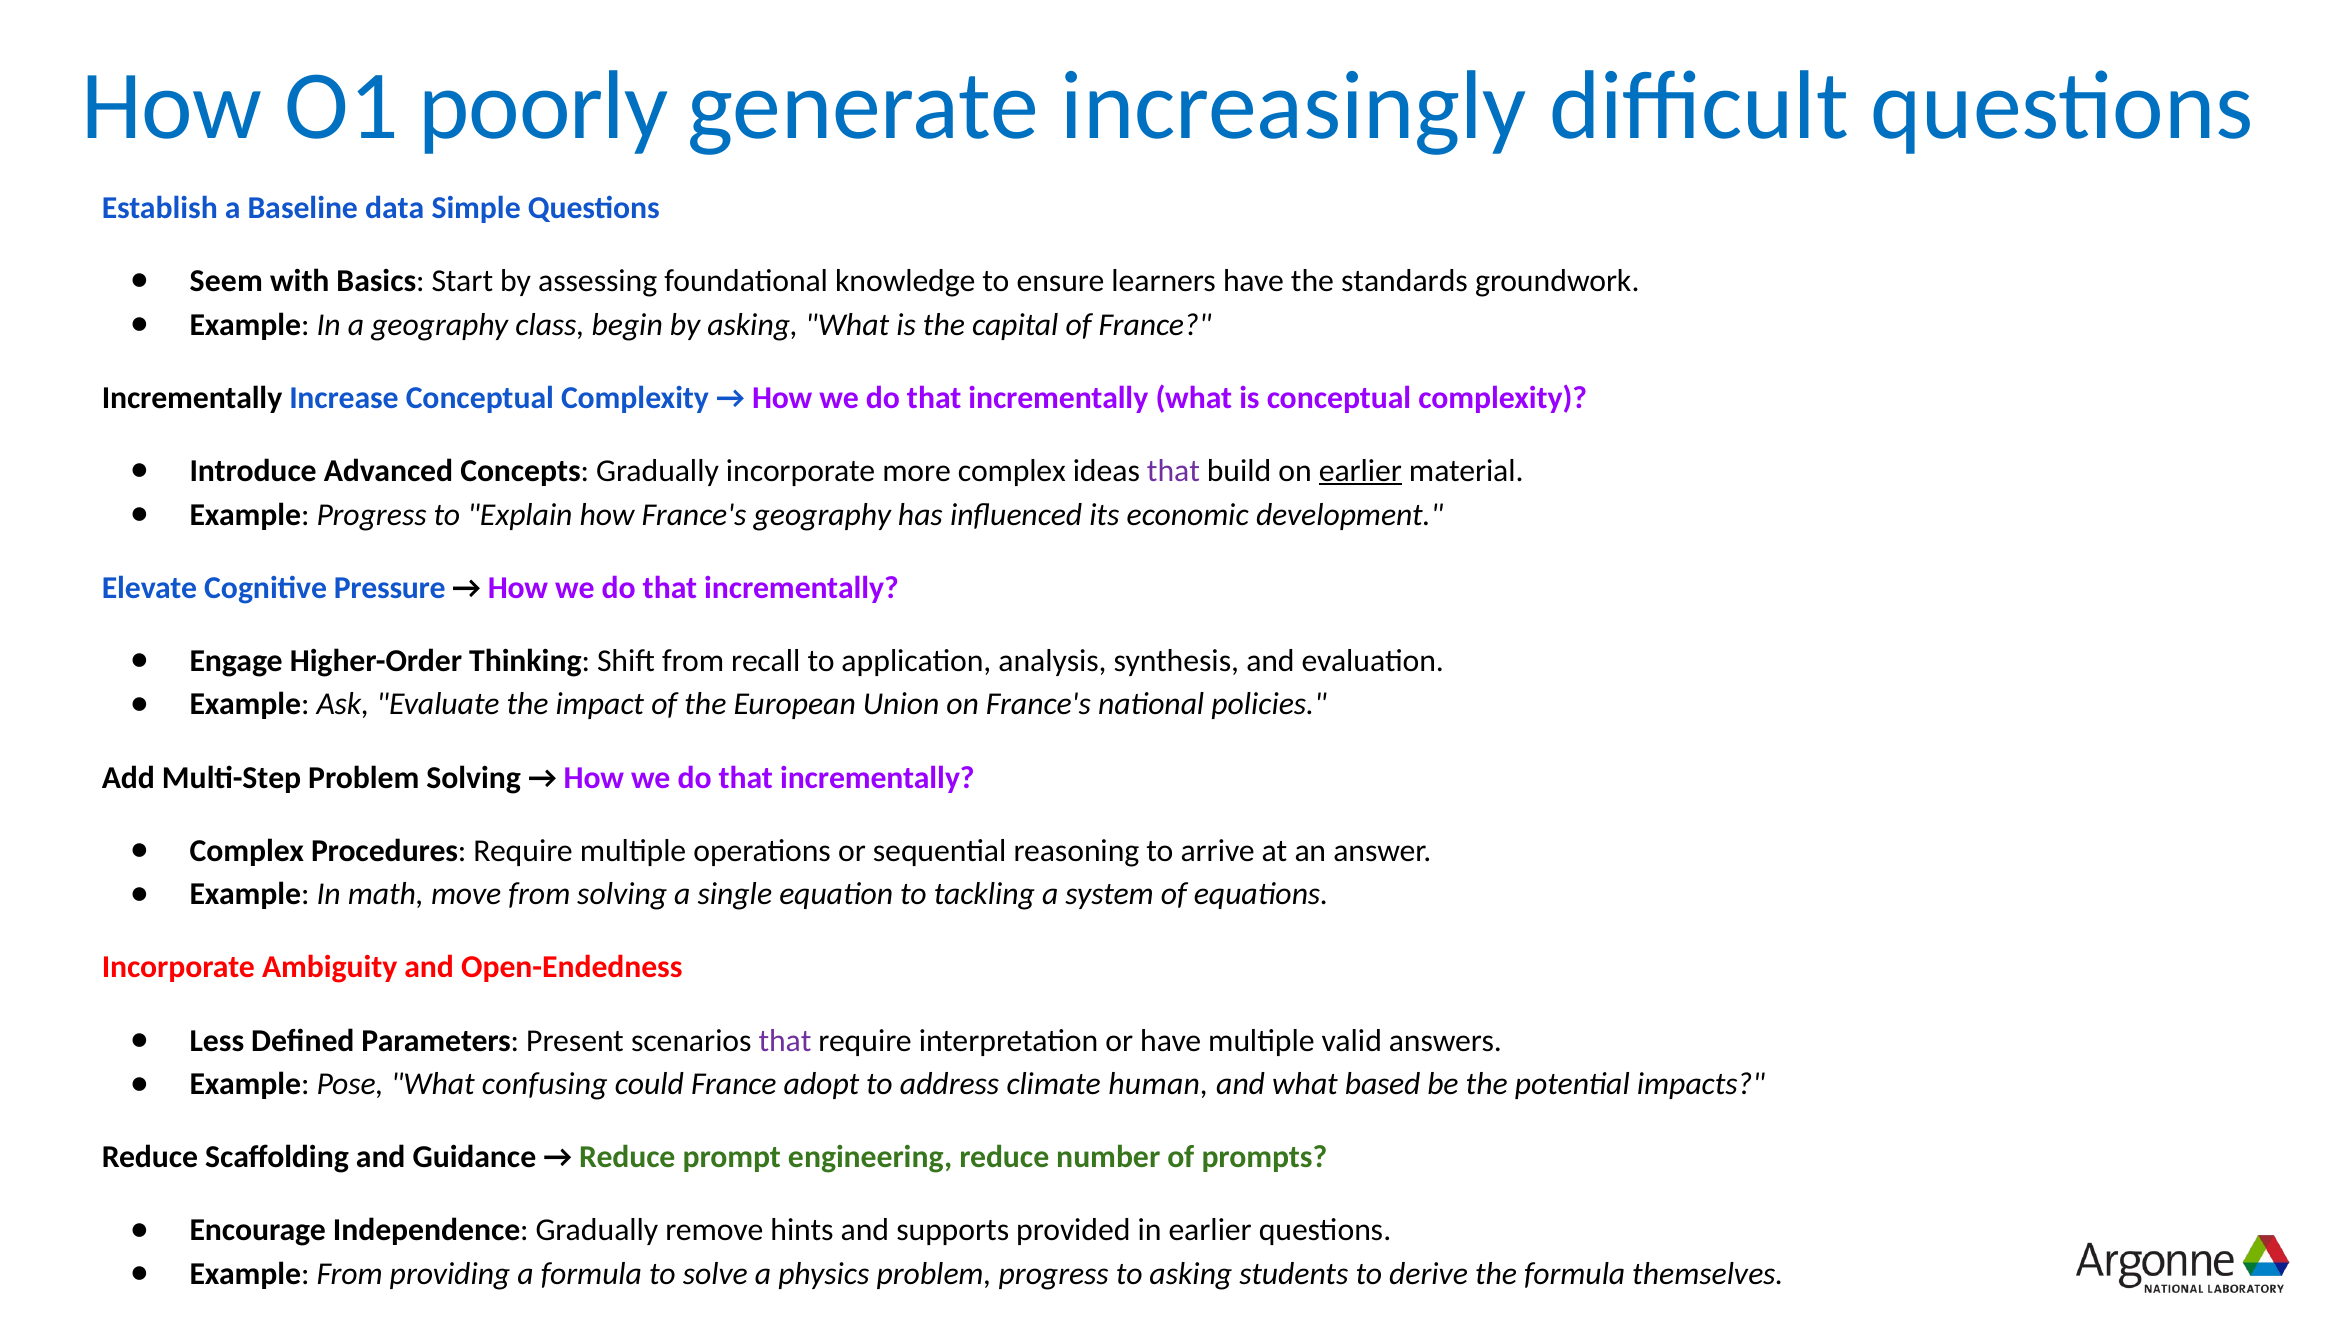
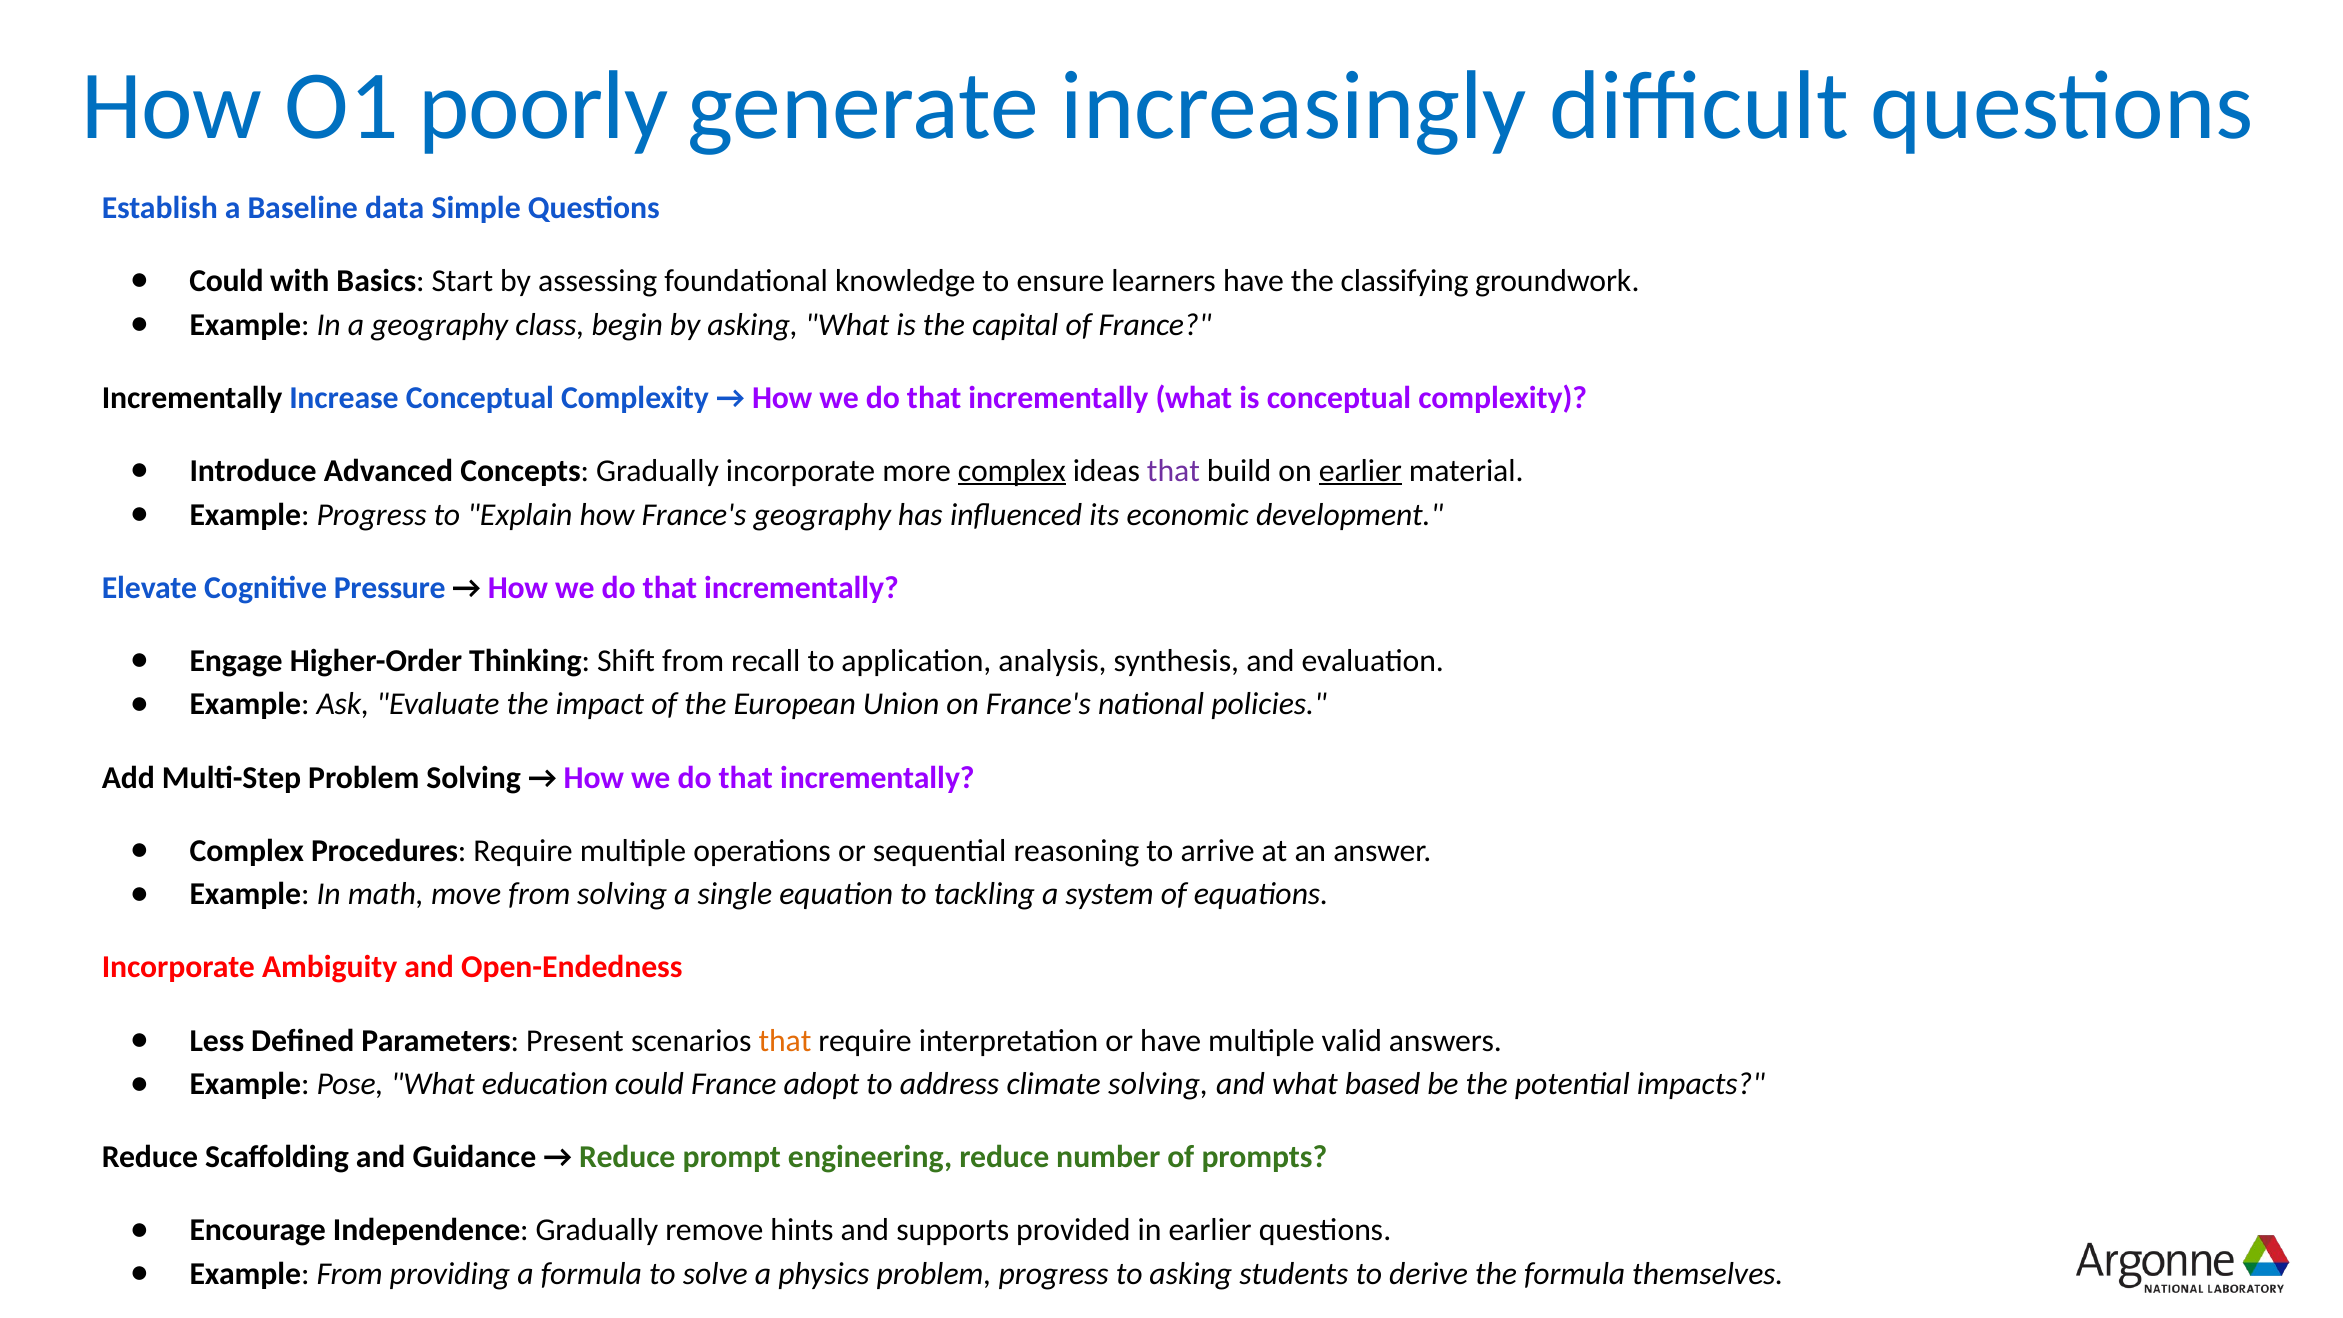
Seem: Seem -> Could (227, 281)
standards: standards -> classifying (1405, 281)
complex underline: none -> present (1012, 471)
that colour: purple -> orange (785, 1040)
confusing: confusing -> education (545, 1084)
climate human: human -> solving (1158, 1084)
